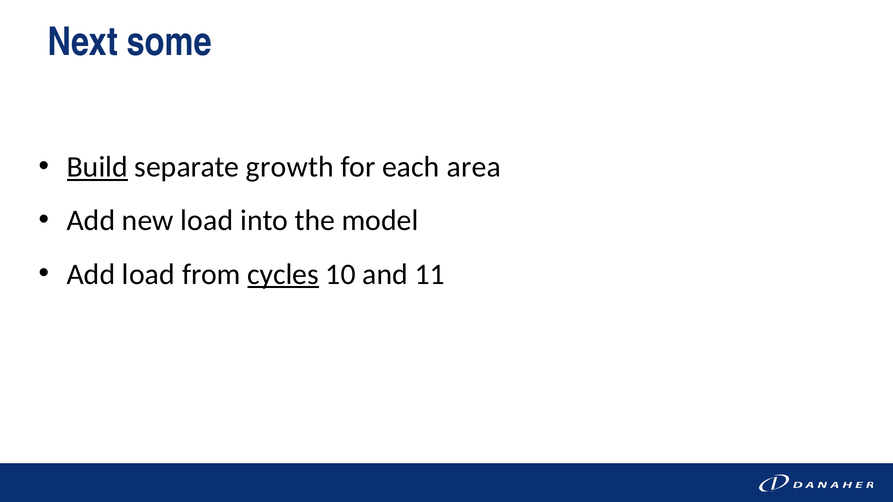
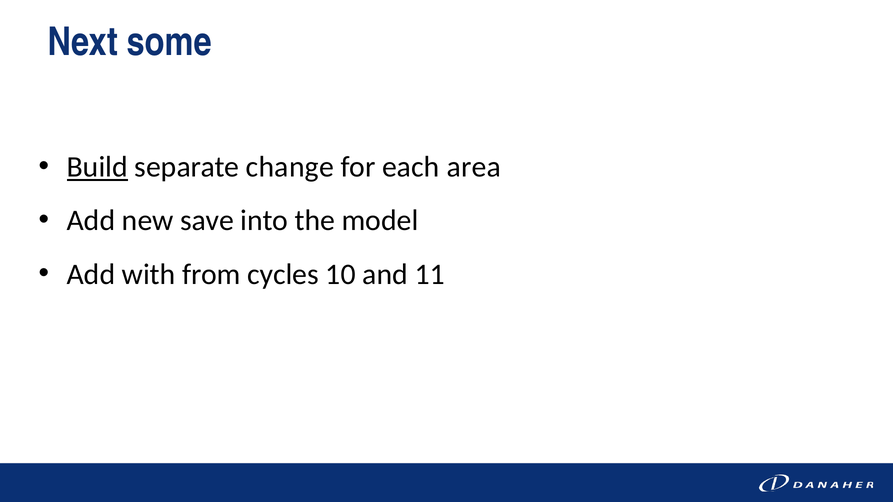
growth: growth -> change (290, 167)
new load: load -> save (207, 221)
Add load: load -> with (149, 274)
cycles underline: present -> none (283, 274)
